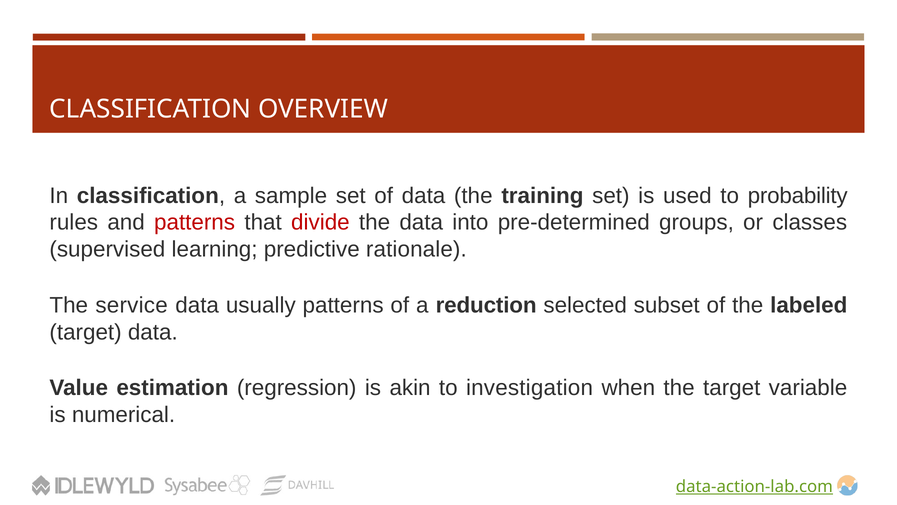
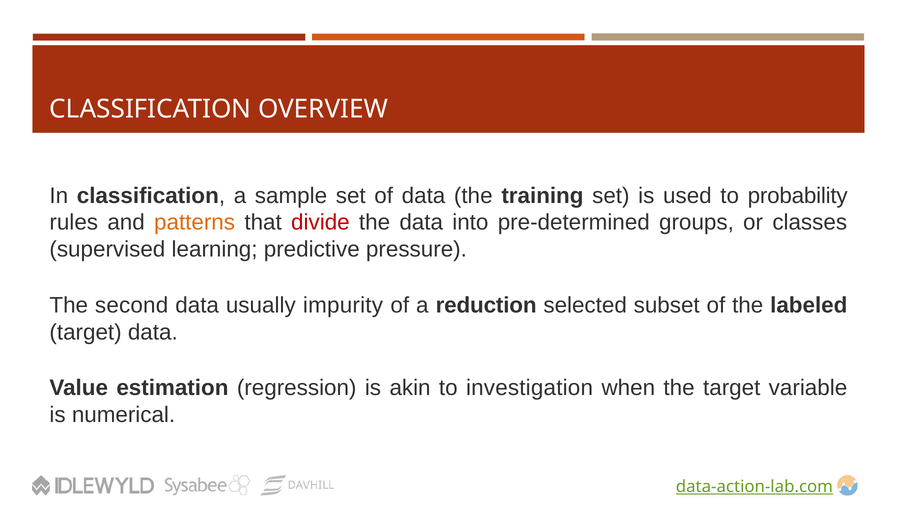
patterns colour: red -> orange (195, 222)
rationale: rationale -> pressure (416, 249)
service: service -> second (132, 305)
usually patterns: patterns -> impurity (343, 305)
